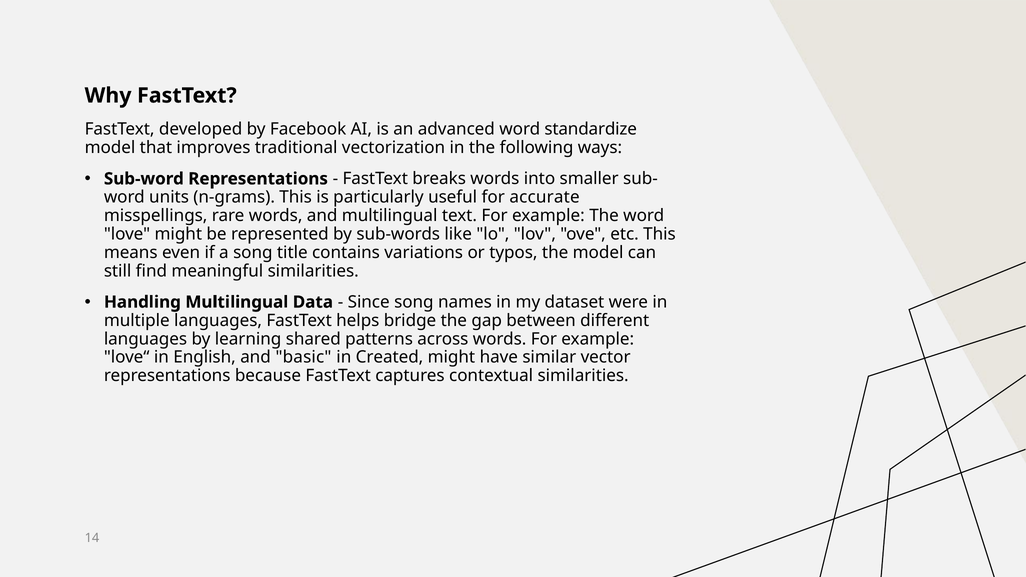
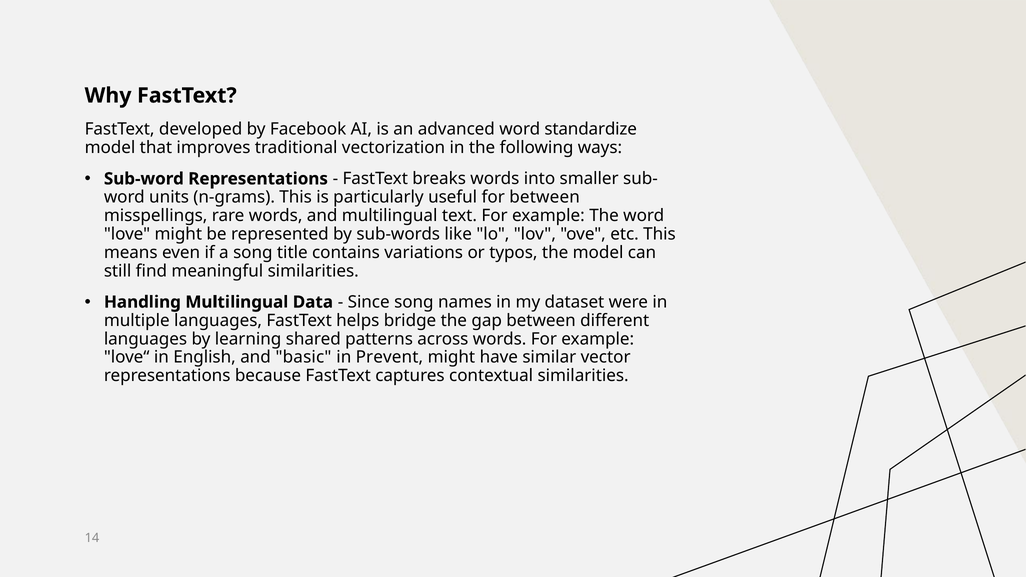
for accurate: accurate -> between (545, 197)
Created: Created -> Prevent (389, 357)
